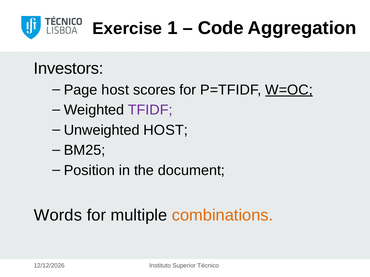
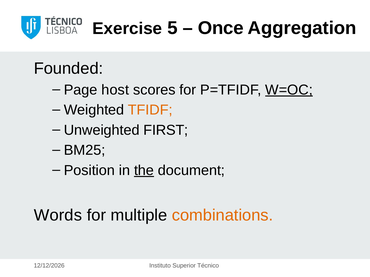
1: 1 -> 5 (172, 28)
Code: Code -> Once (221, 28)
Investors: Investors -> Founded (68, 69)
TFIDF colour: purple -> orange (150, 110)
Unweighted HOST: HOST -> FIRST (166, 130)
the underline: none -> present (144, 171)
